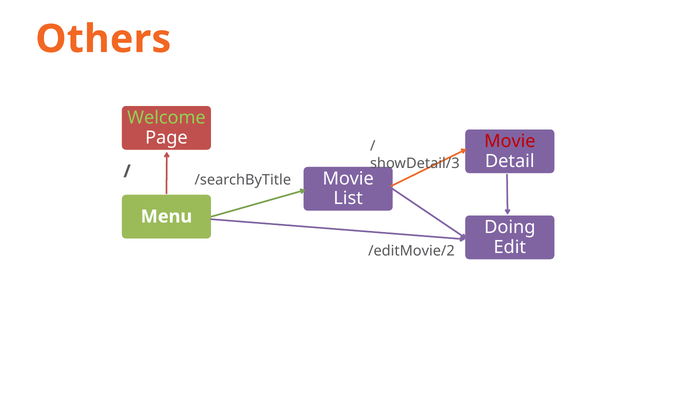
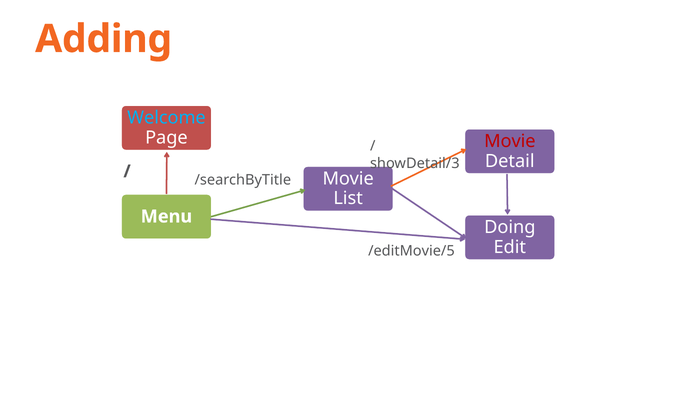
Others: Others -> Adding (104, 39)
Welcome colour: light green -> light blue (166, 118)
/editMovie/2: /editMovie/2 -> /editMovie/5 (411, 251)
